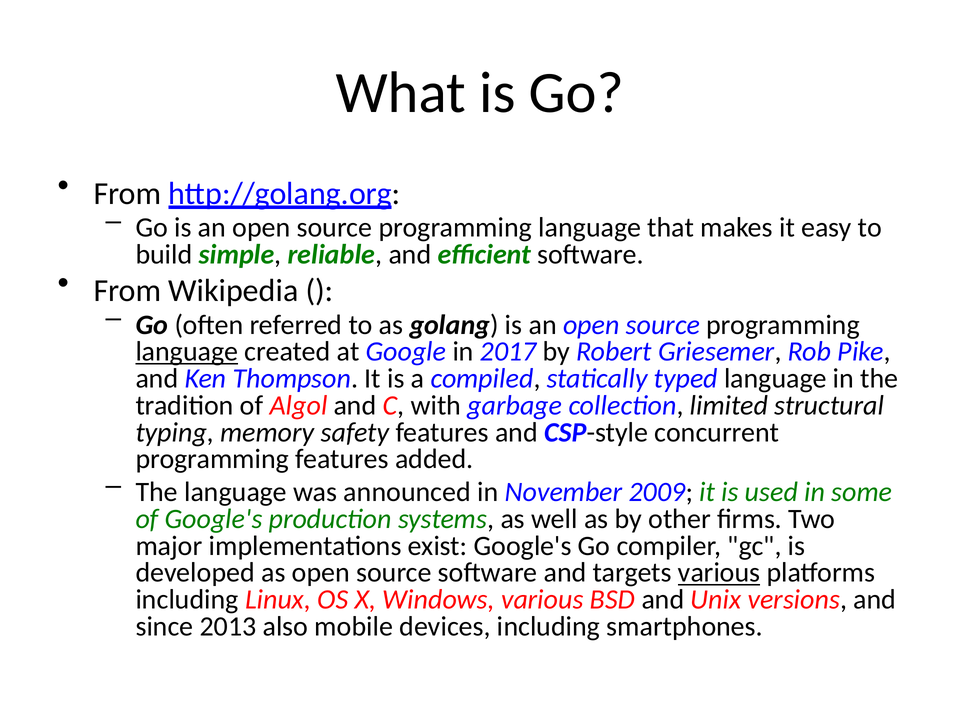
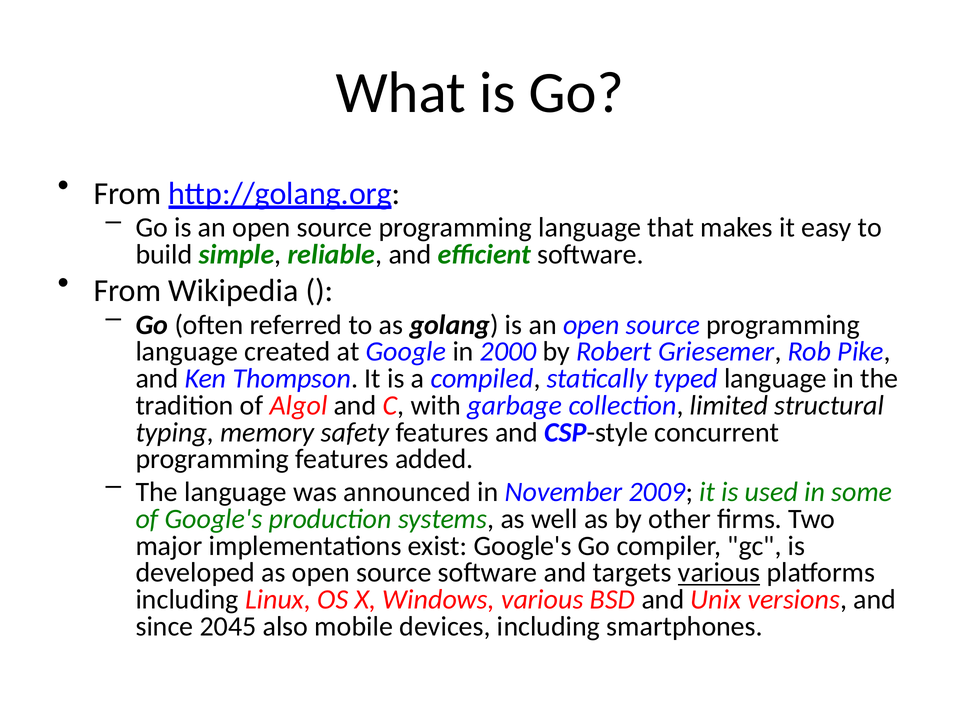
language underline: present -> none (187, 352)
2017: 2017 -> 2000 (508, 352)
2013: 2013 -> 2045 (228, 626)
